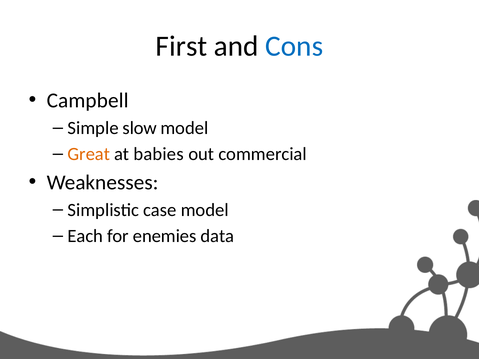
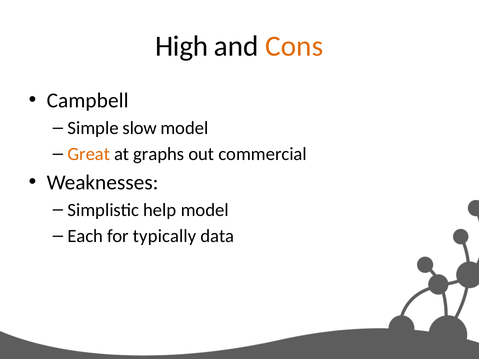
First: First -> High (182, 46)
Cons colour: blue -> orange (294, 46)
babies: babies -> graphs (159, 154)
case: case -> help (160, 210)
enemies: enemies -> typically (165, 236)
